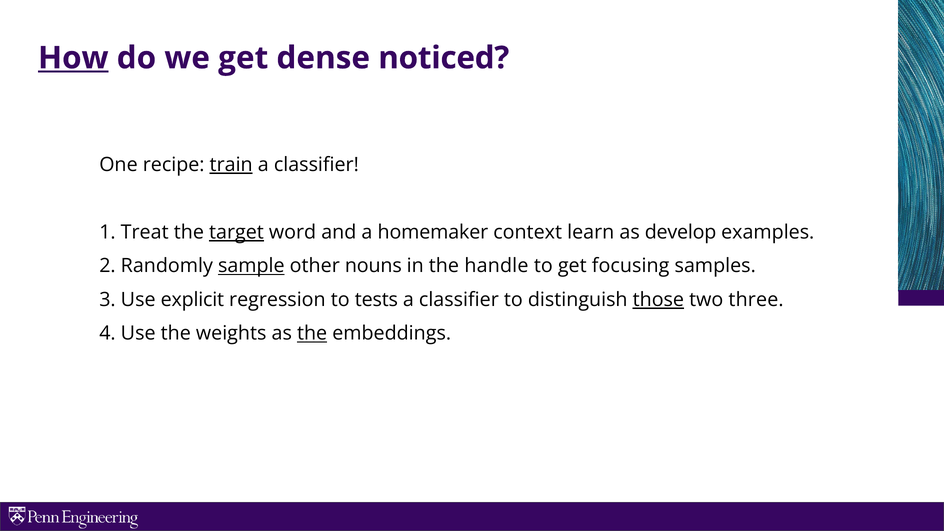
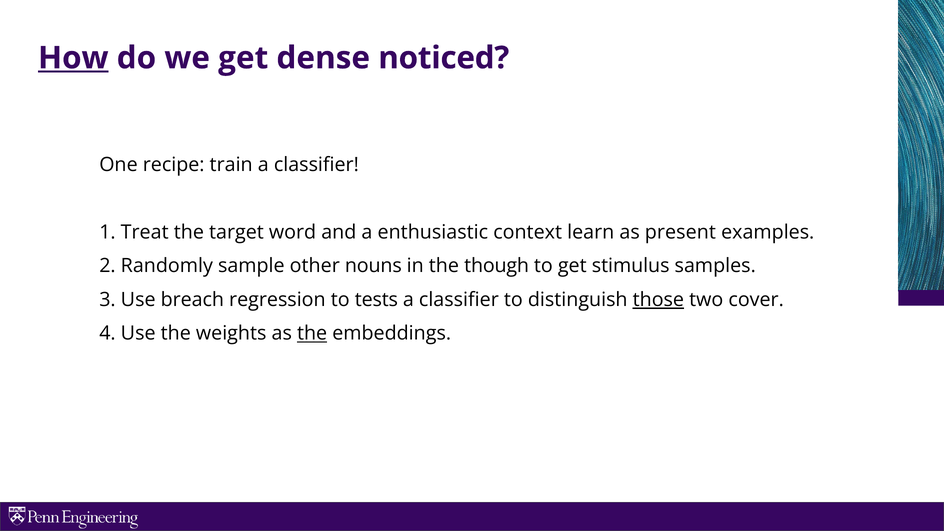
train underline: present -> none (231, 165)
target underline: present -> none (236, 232)
homemaker: homemaker -> enthusiastic (433, 232)
develop: develop -> present (680, 232)
sample underline: present -> none (251, 266)
handle: handle -> though (497, 266)
focusing: focusing -> stimulus (631, 266)
explicit: explicit -> breach (192, 300)
three: three -> cover (756, 300)
